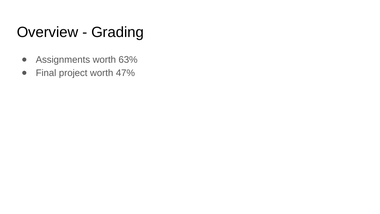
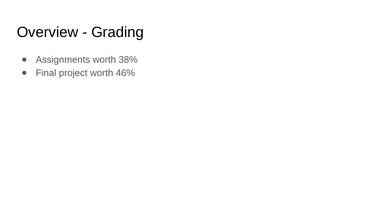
63%: 63% -> 38% (128, 60)
47%: 47% -> 46% (125, 73)
